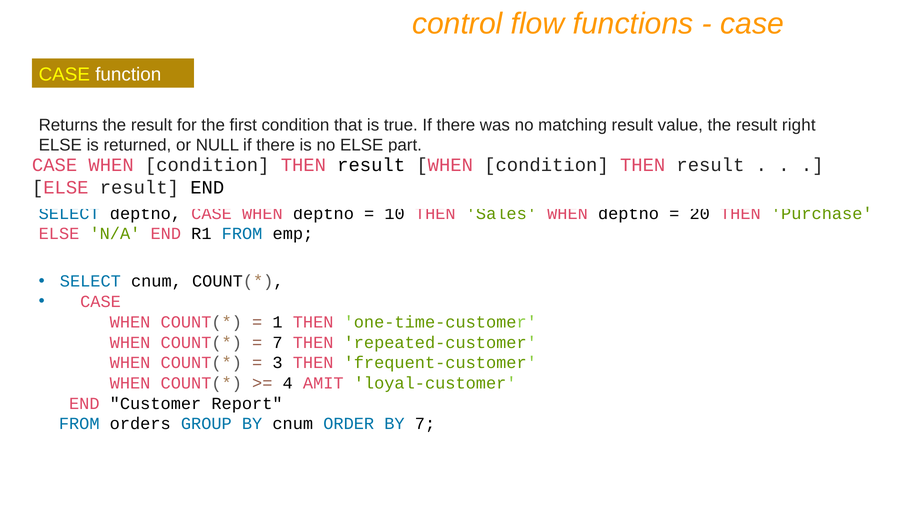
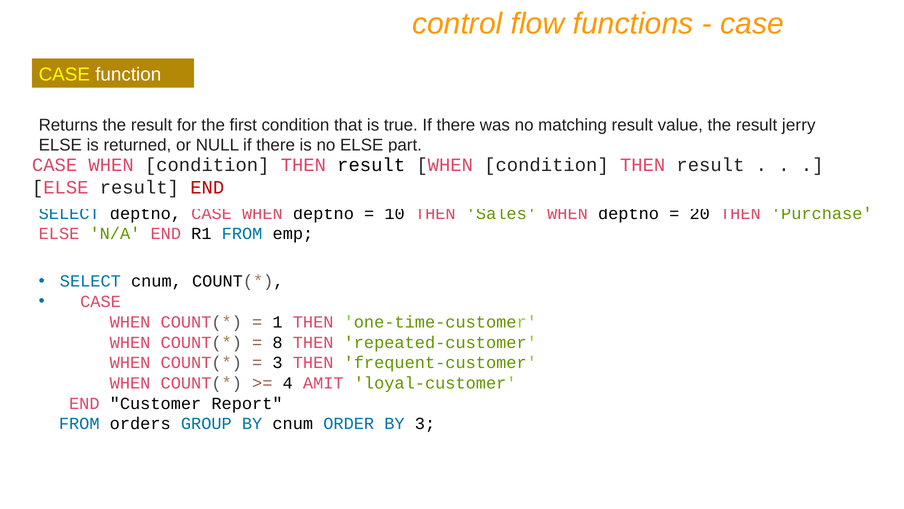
right: right -> jerry (799, 125)
END colour: black -> red (207, 188)
7: 7 -> 8 (278, 342)
BY 7: 7 -> 3 (425, 423)
